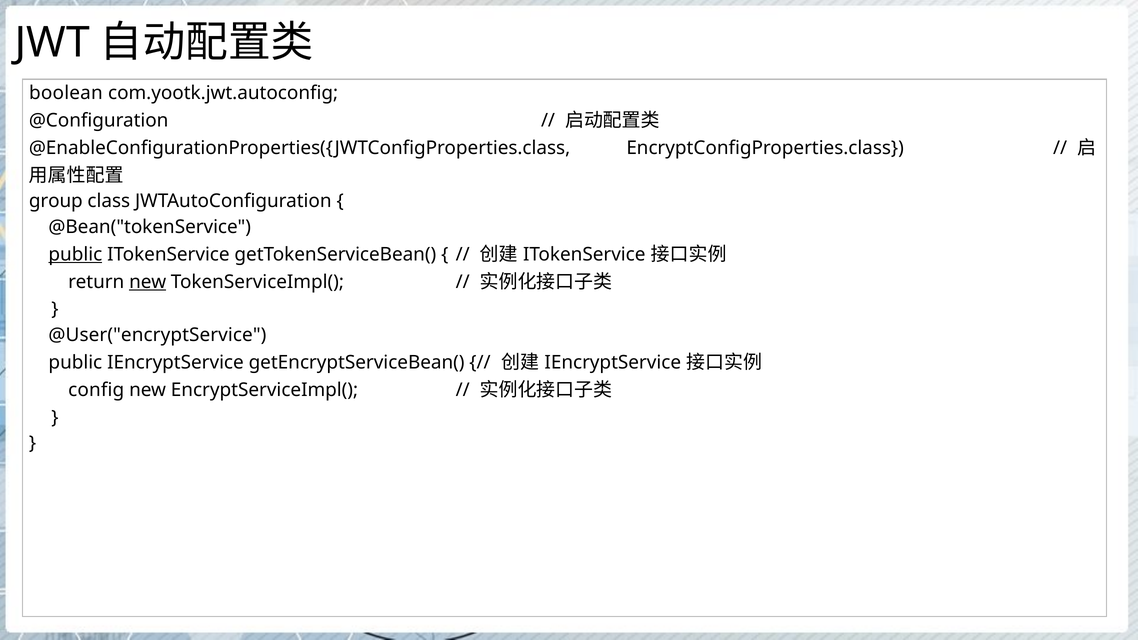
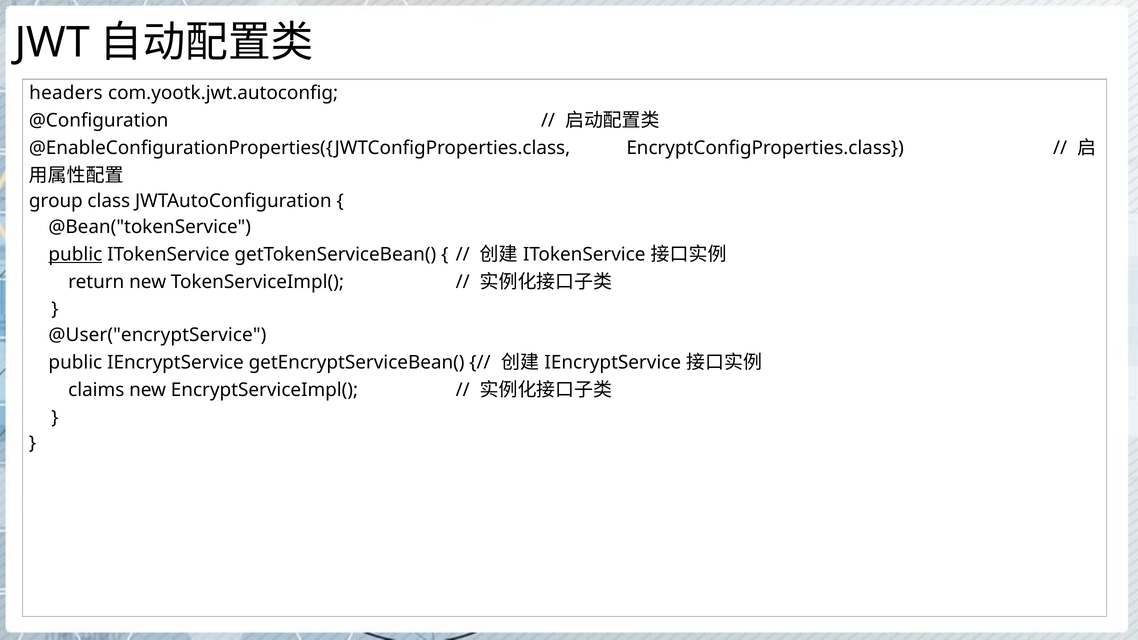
boolean: boolean -> headers (66, 93)
new underline: present -> none (148, 282)
config: config -> claims (96, 390)
